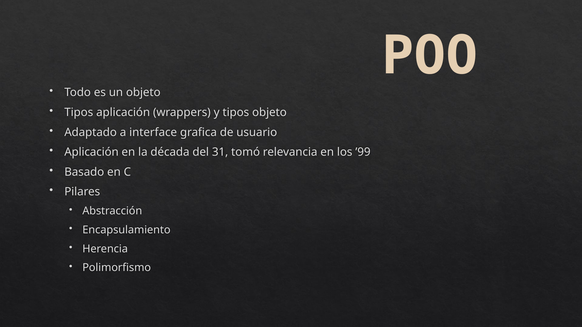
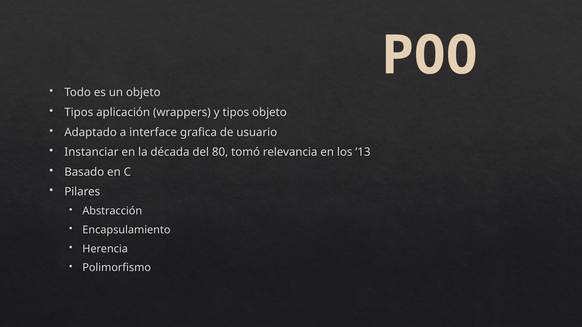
Aplicación: Aplicación -> Instanciar (91, 152)
31: 31 -> 80 (220, 152)
’99: ’99 -> ’13 (363, 152)
